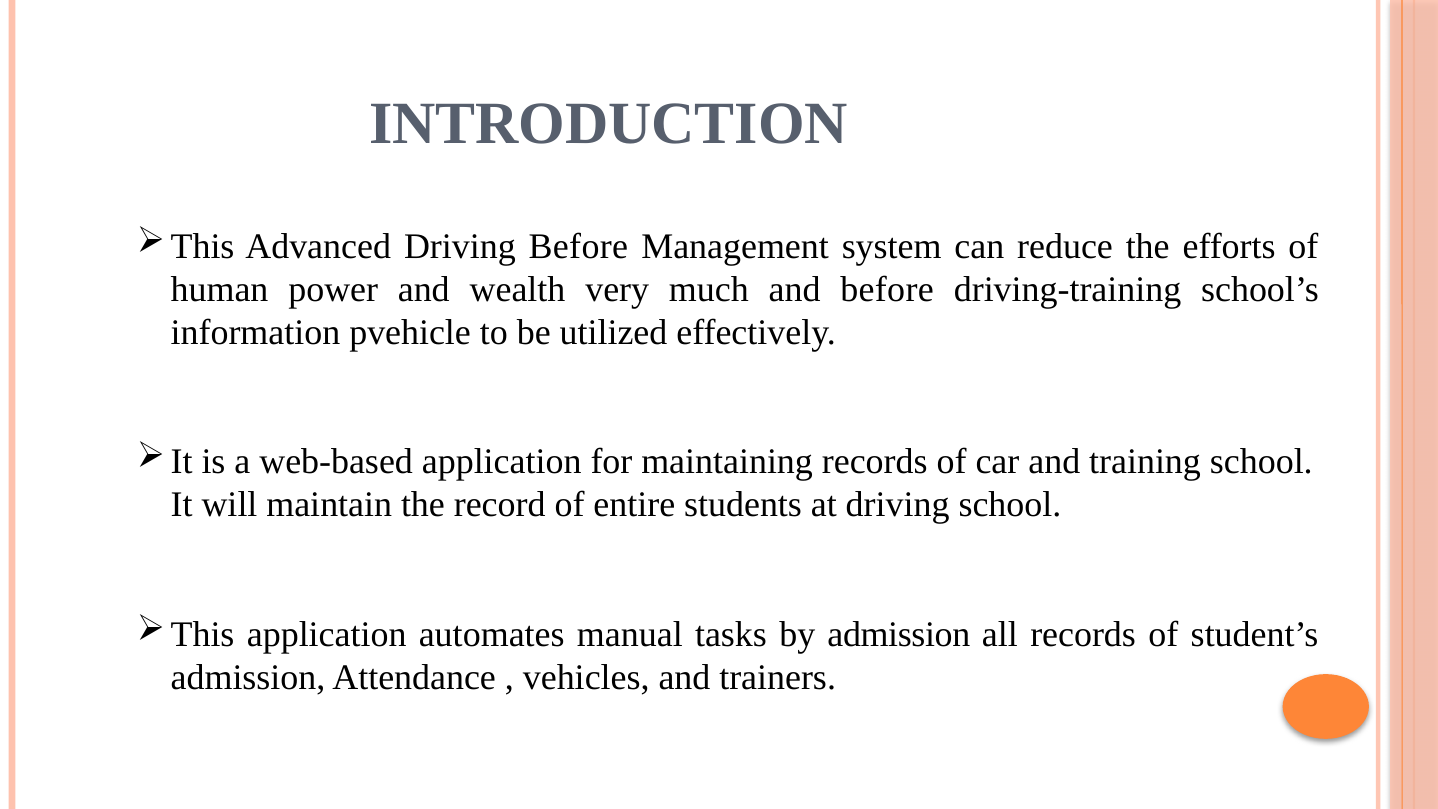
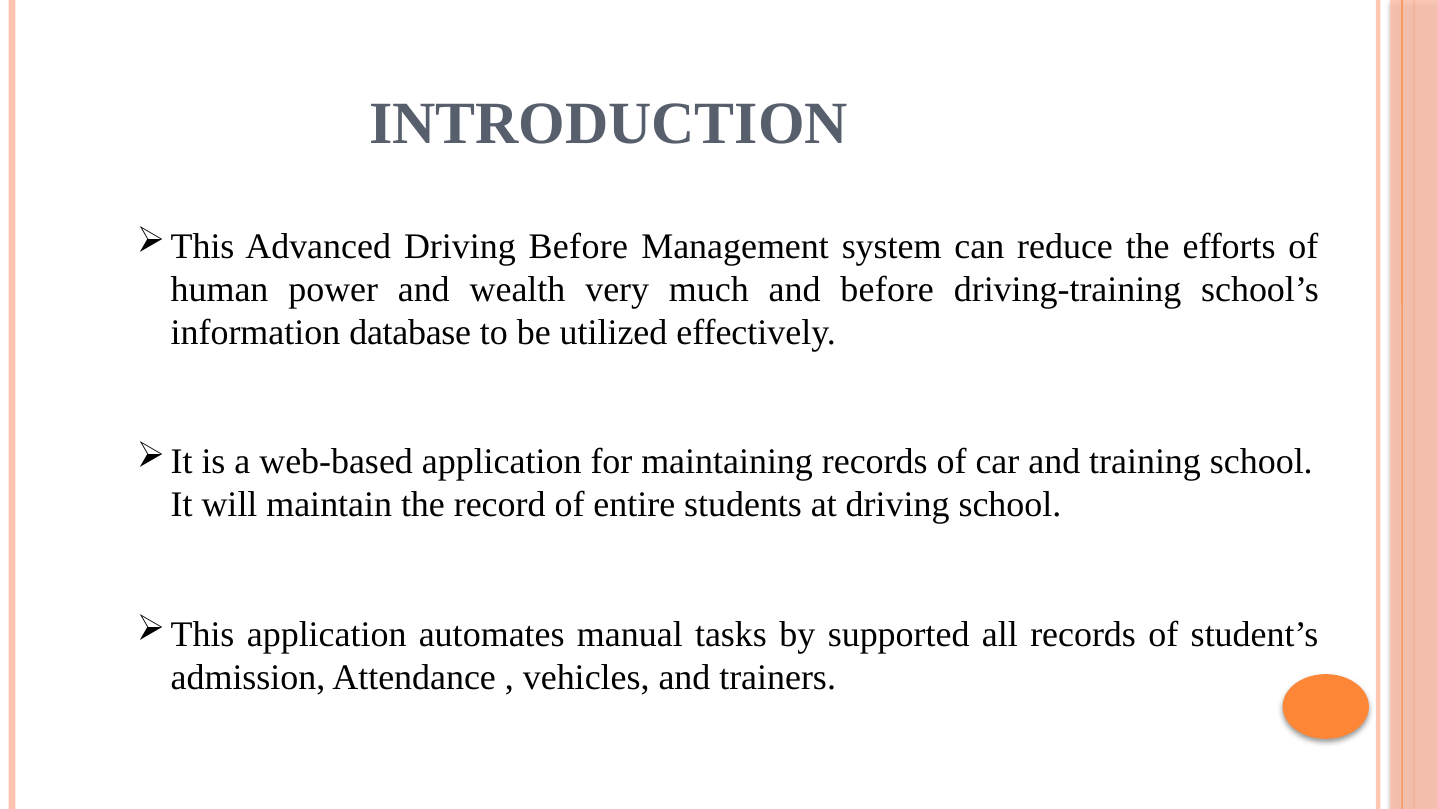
pvehicle: pvehicle -> database (410, 332)
by admission: admission -> supported (899, 634)
